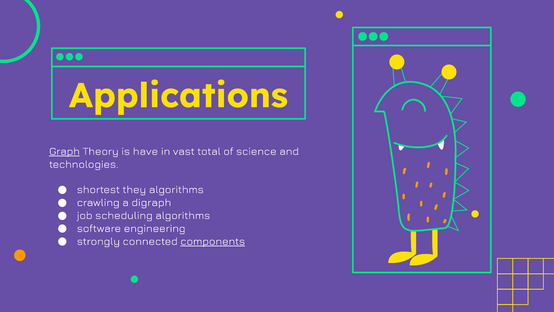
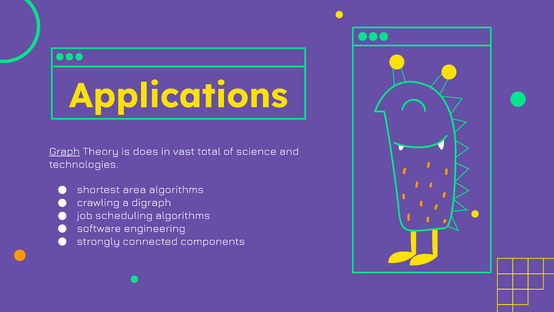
have: have -> does (146, 151)
they: they -> area (134, 189)
components underline: present -> none (213, 241)
